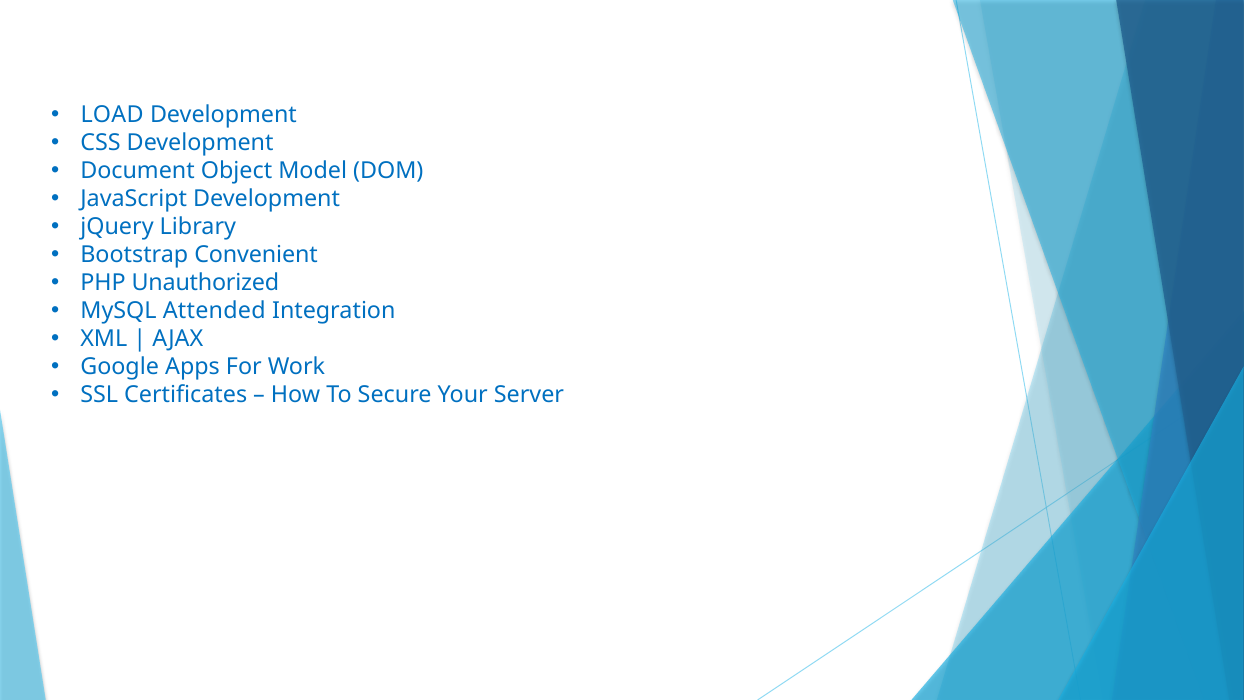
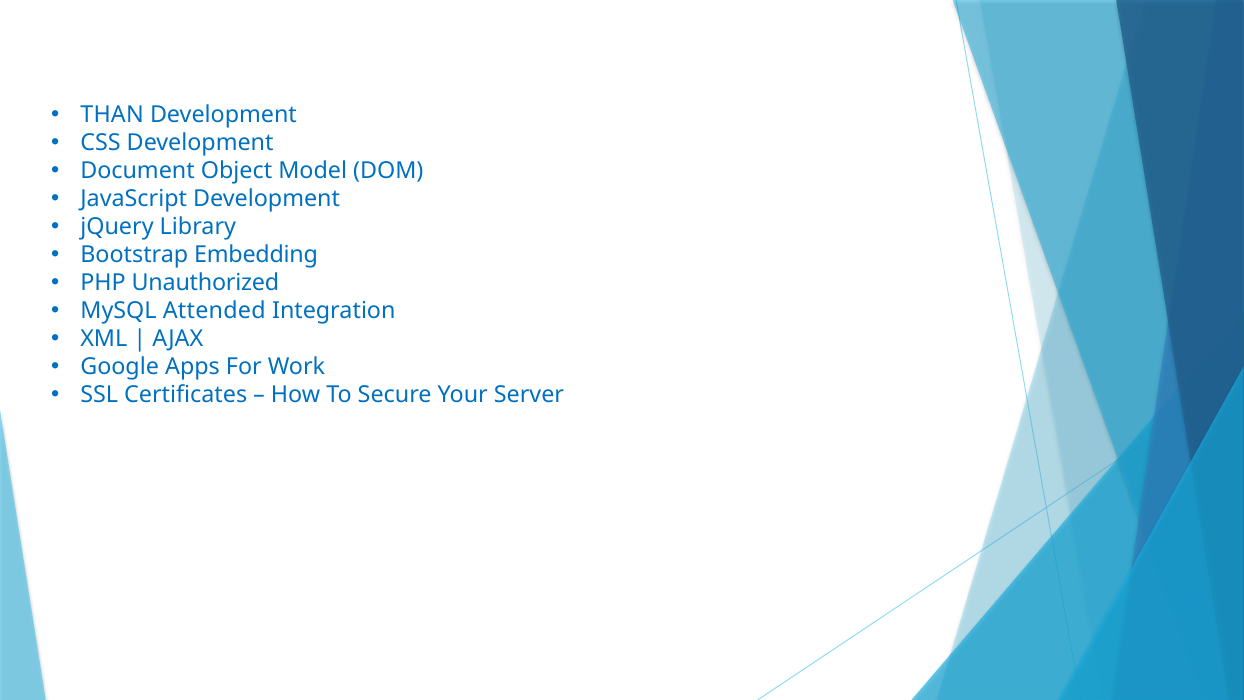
LOAD: LOAD -> THAN (112, 115)
Convenient: Convenient -> Embedding (256, 255)
